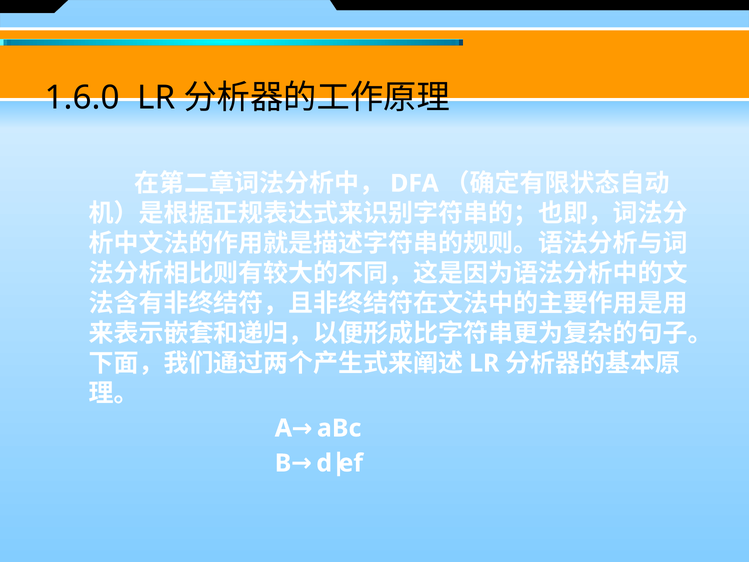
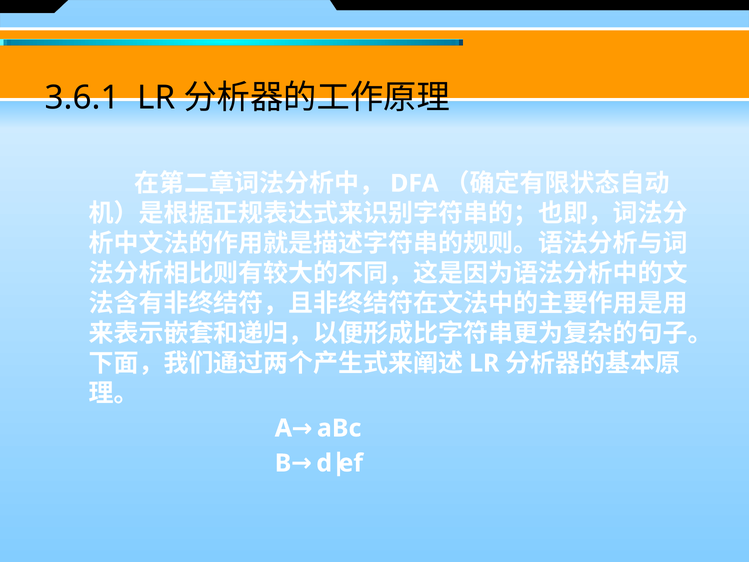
1.6.0: 1.6.0 -> 3.6.1 (82, 98)
